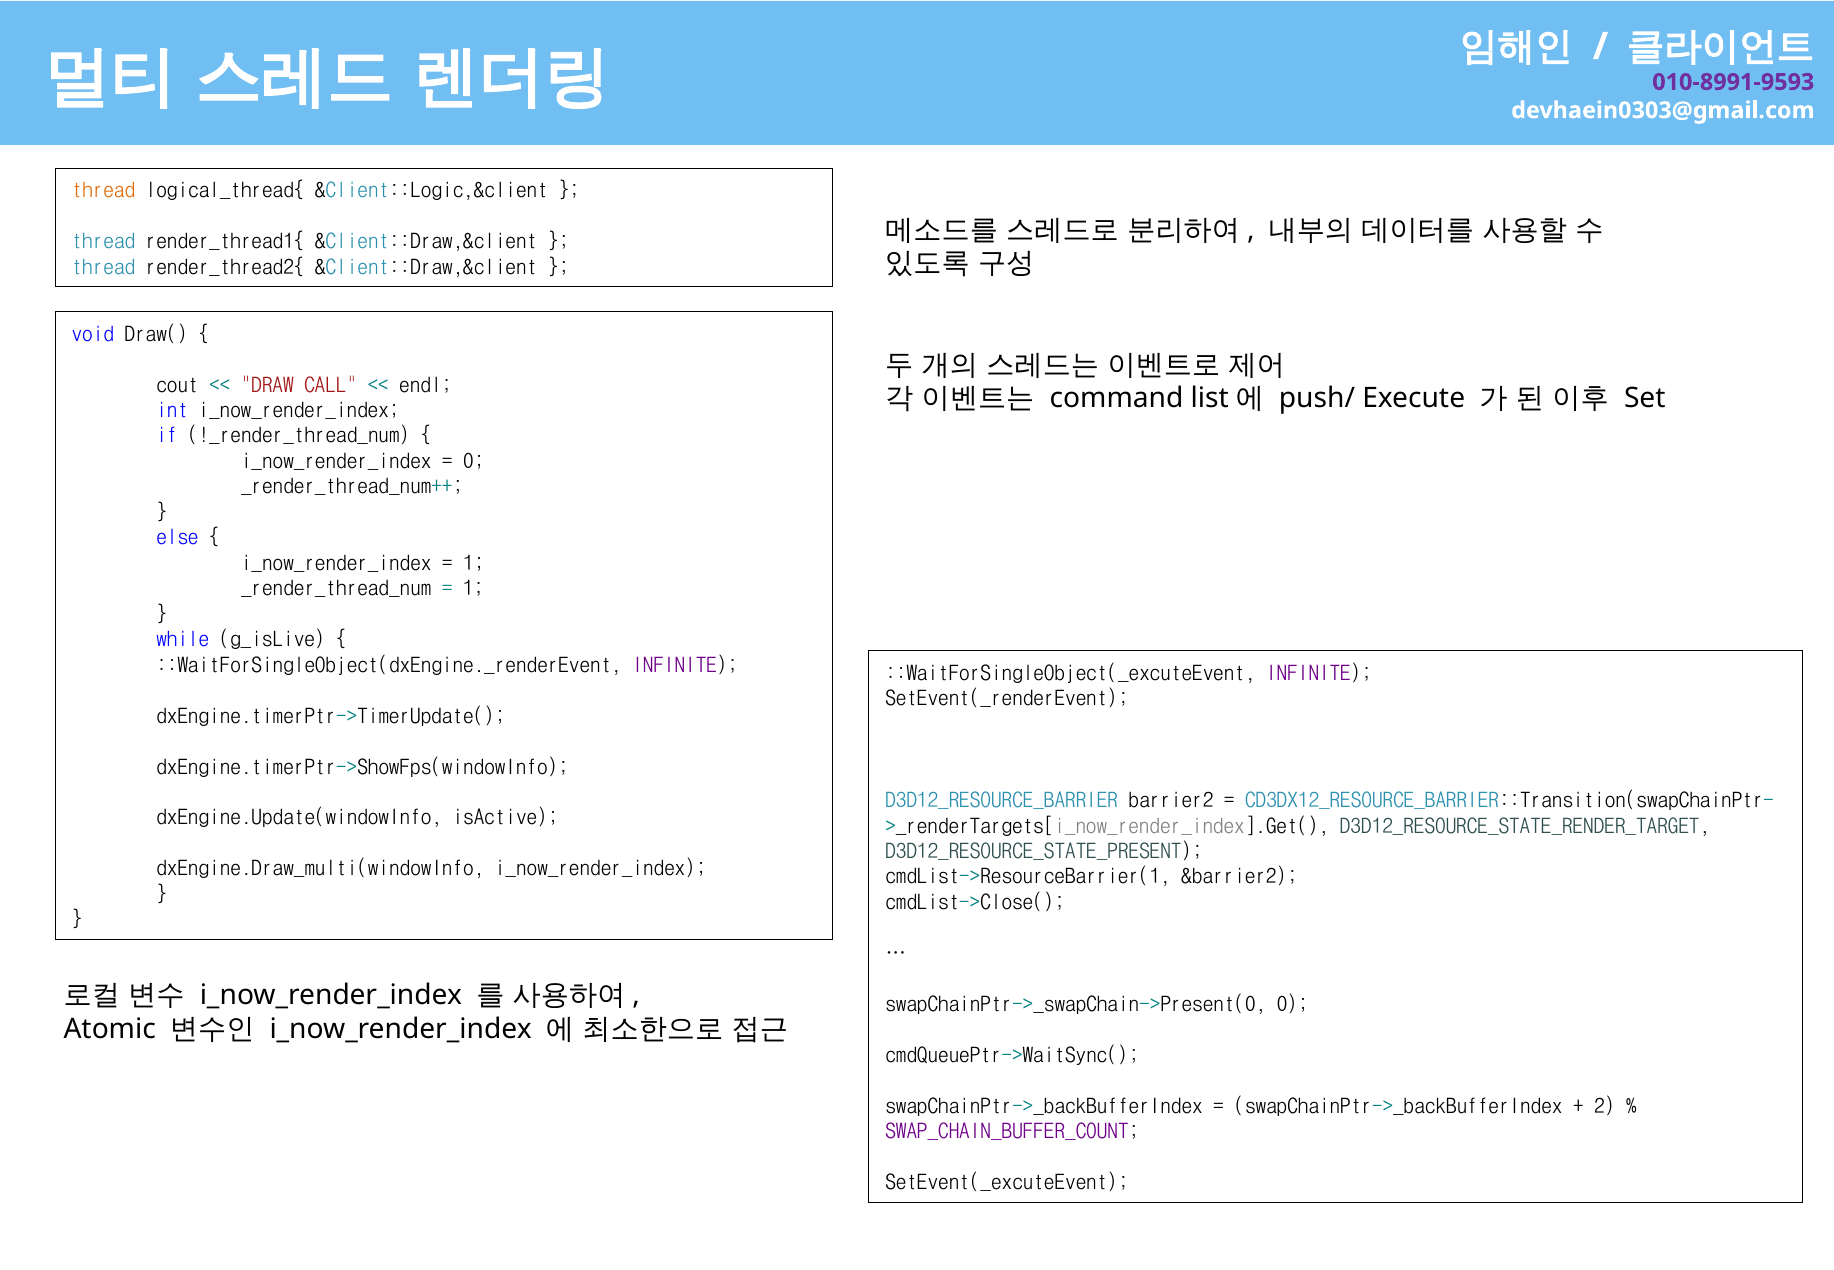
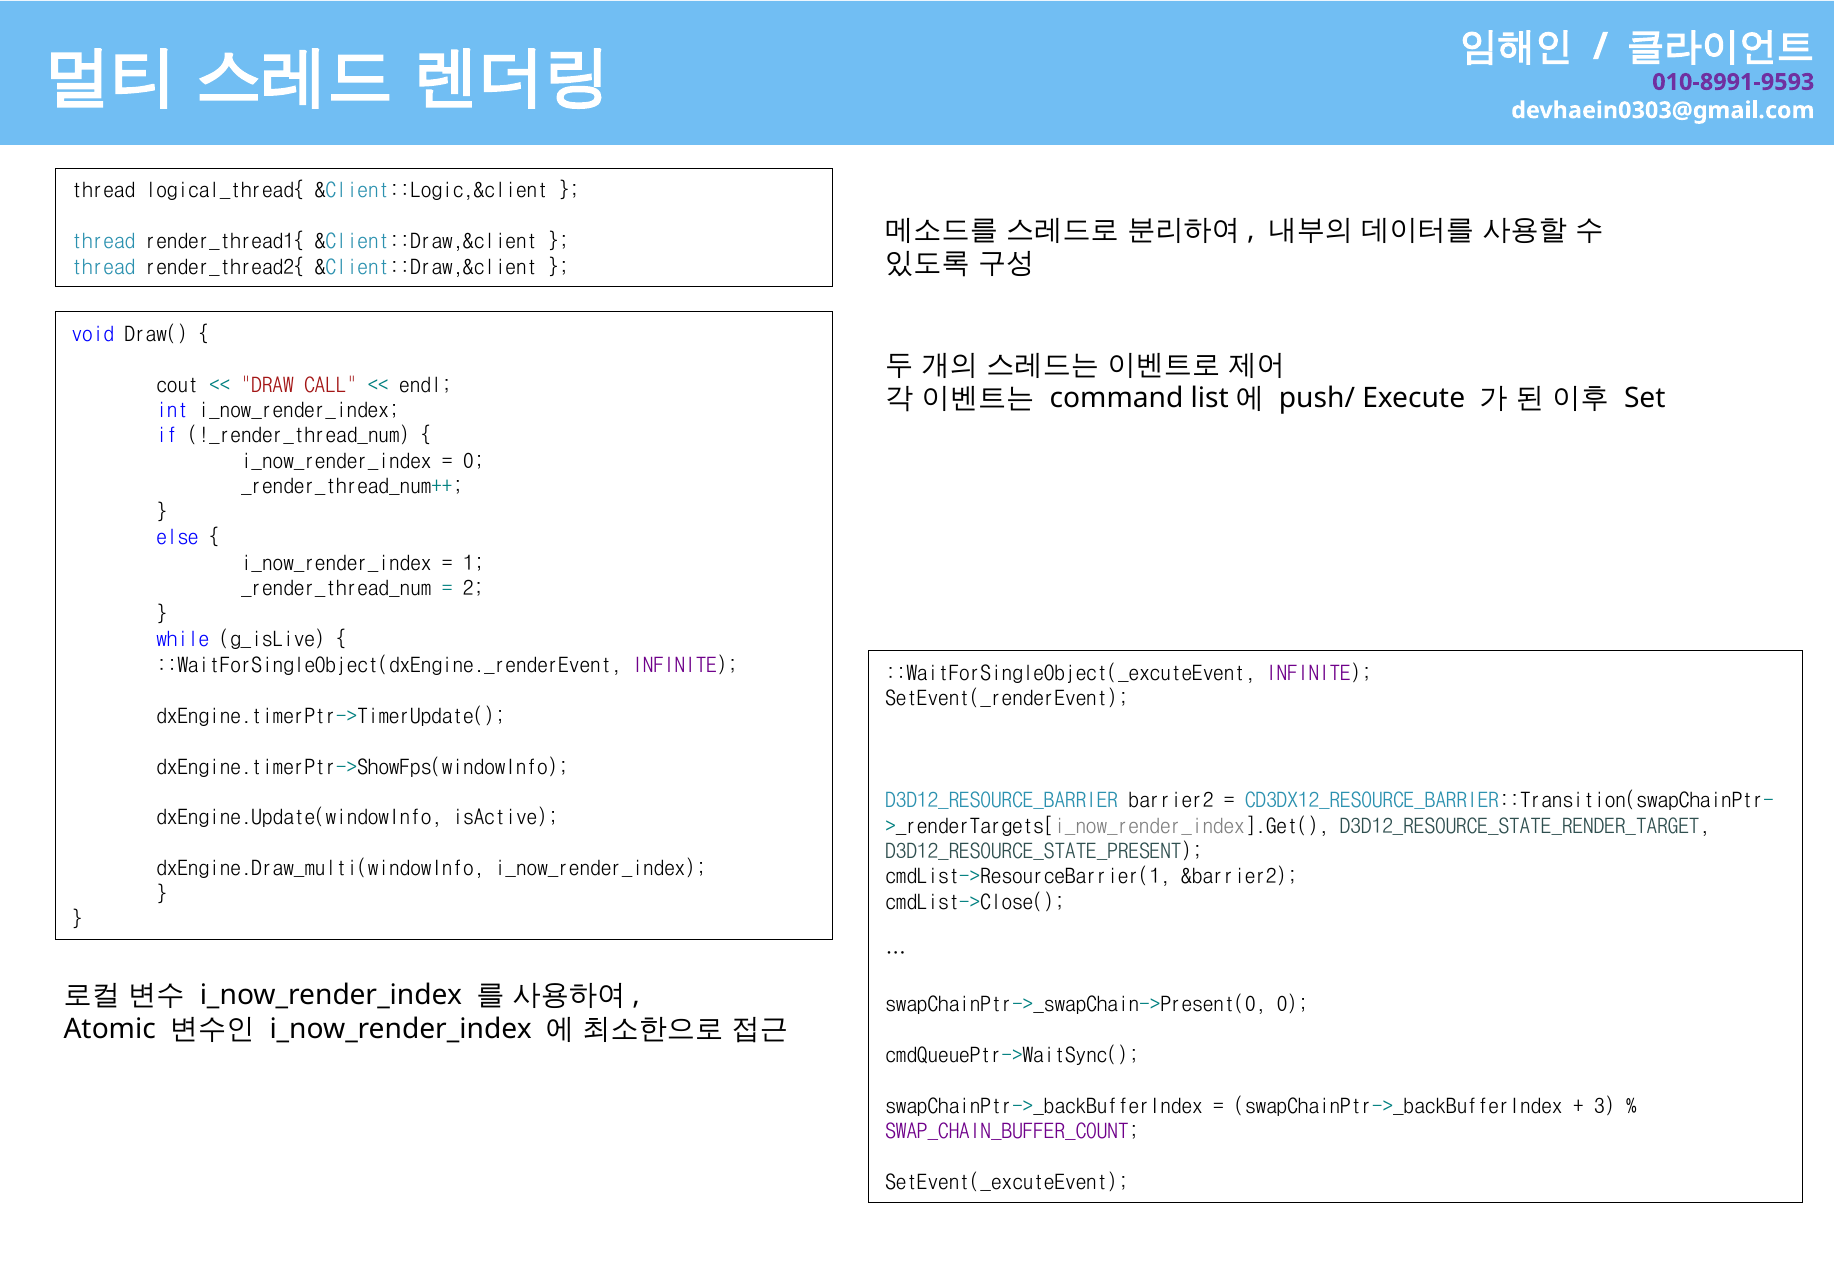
thread colour: orange -> black (103, 191)
1: 1 -> 2 (473, 589)
2: 2 -> 3 (1605, 1106)
